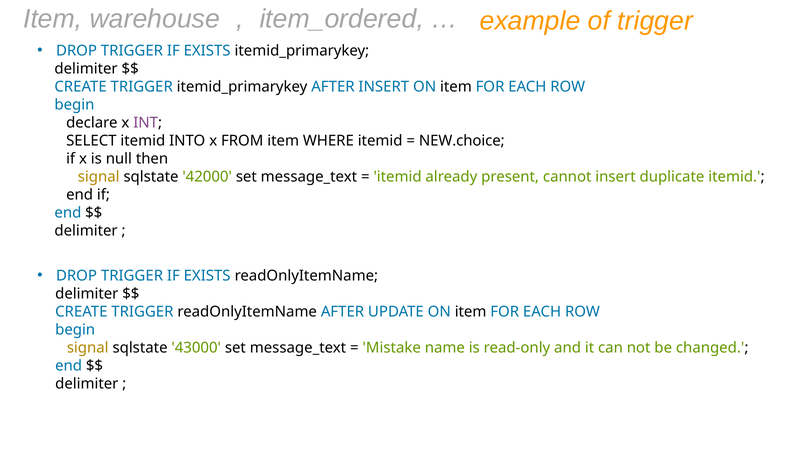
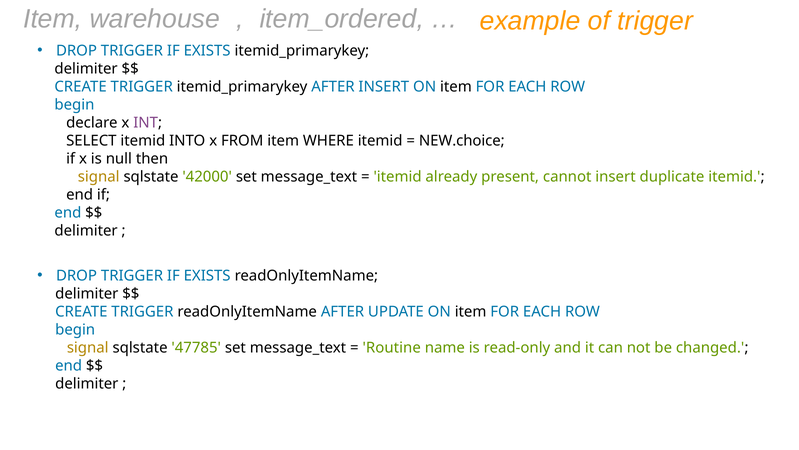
43000: 43000 -> 47785 (196, 347)
Mistake: Mistake -> Routine (392, 347)
